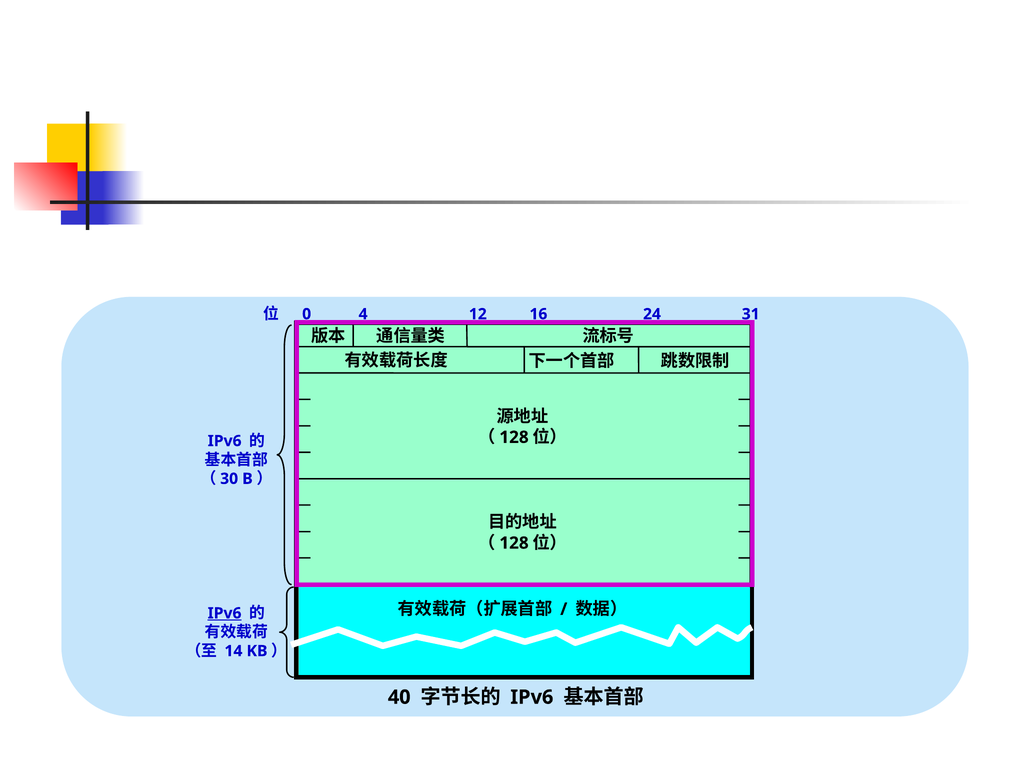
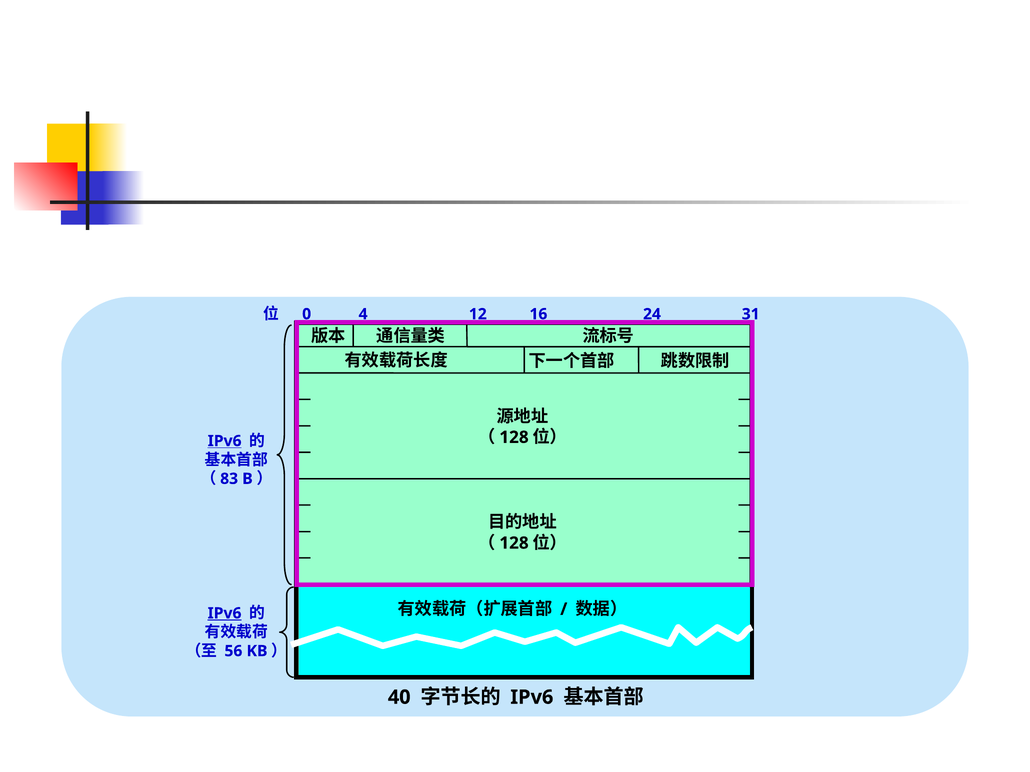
IPv6 underline: none -> present (225, 441)
30: 30 -> 83 (229, 479)
14: 14 -> 56 (233, 651)
